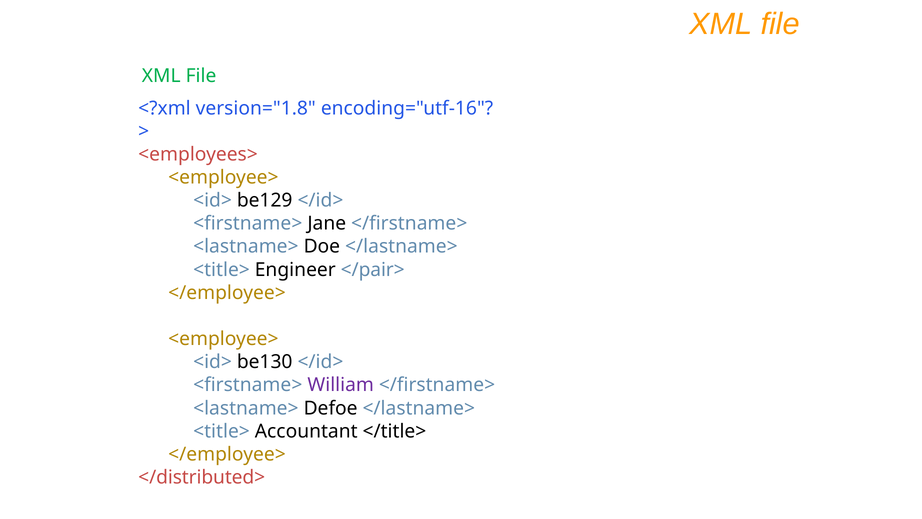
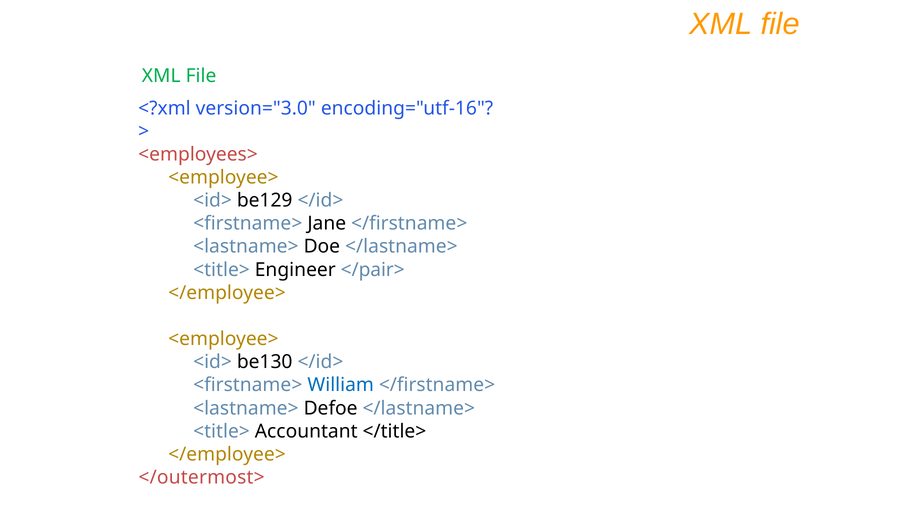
version="1.8: version="1.8 -> version="3.0 (256, 108)
William colour: purple -> blue (341, 385)
</distributed>: </distributed> -> </outermost> (202, 477)
